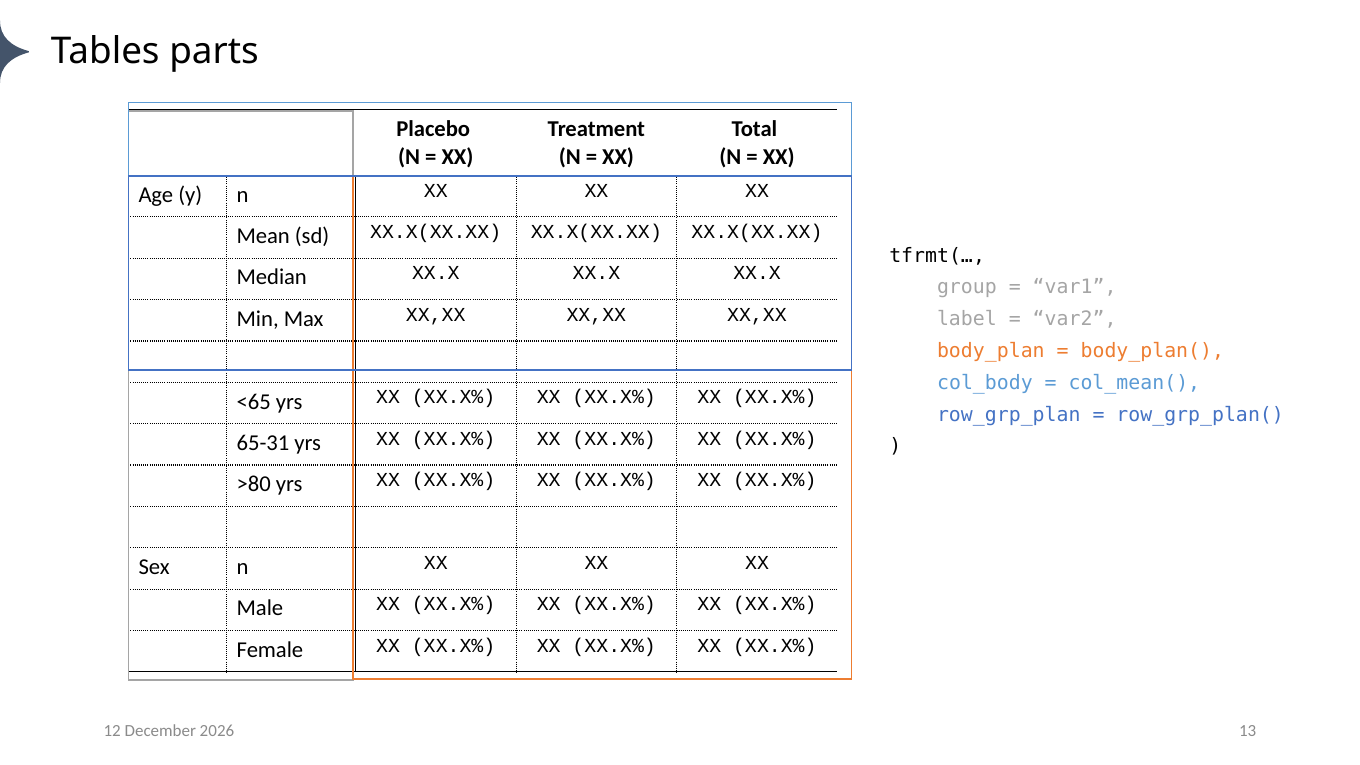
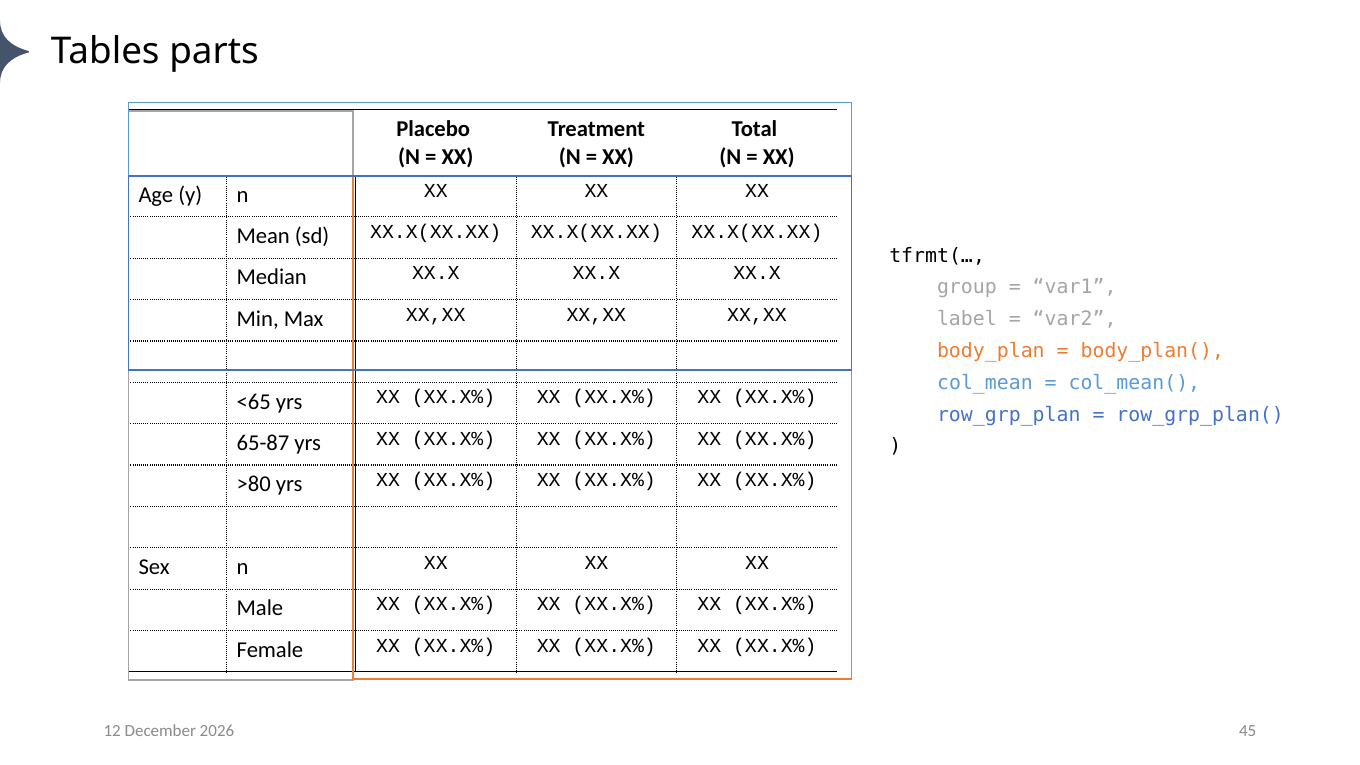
col_body: col_body -> col_mean (985, 383)
65-31: 65-31 -> 65-87 (263, 443)
13: 13 -> 45 (1248, 730)
